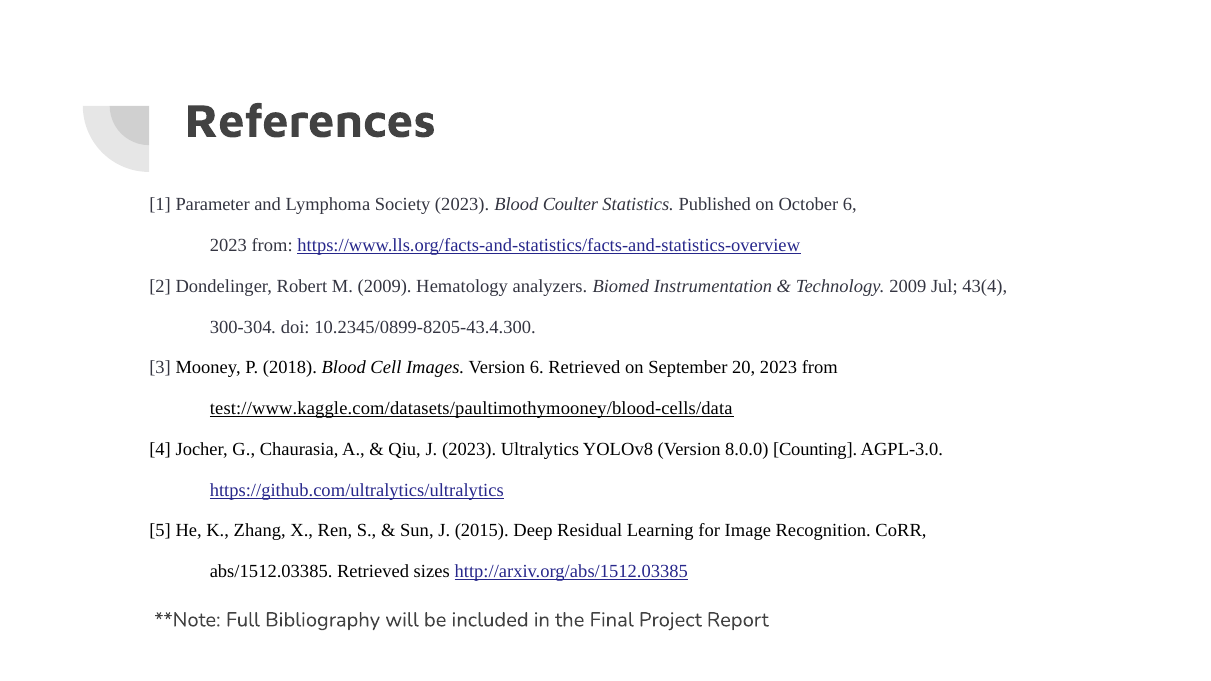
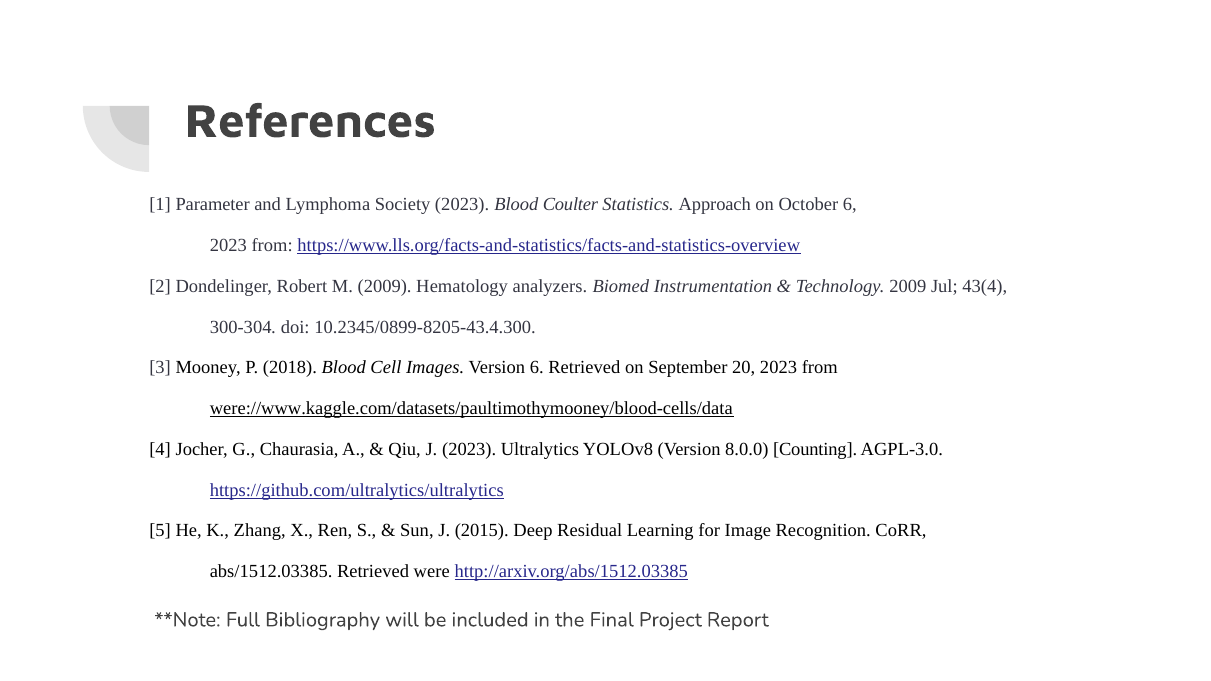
Published: Published -> Approach (715, 205)
test://www.kaggle.com/datasets/paultimothymooney/blood-cells/data: test://www.kaggle.com/datasets/paultimothymooney/blood-cells/data -> were://www.kaggle.com/datasets/paultimothymooney/blood-cells/data (471, 409)
sizes: sizes -> were (432, 572)
